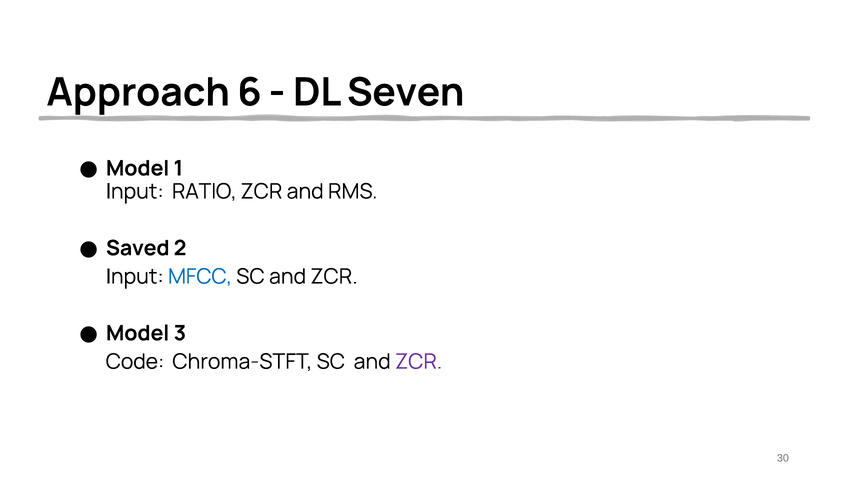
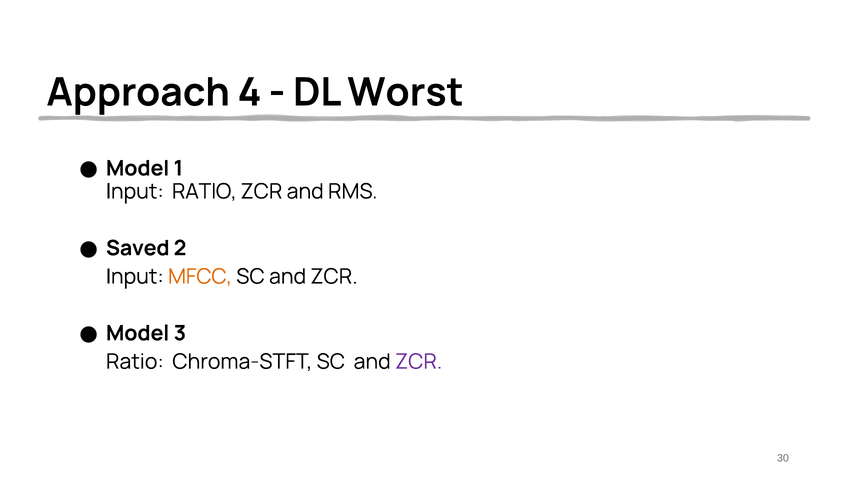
6: 6 -> 4 (250, 93)
Seven: Seven -> Worst (405, 93)
MFCC colour: blue -> orange (200, 277)
Code: Code -> Ratio (135, 362)
